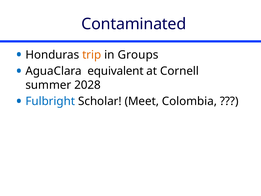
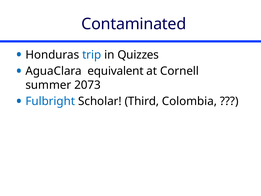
trip colour: orange -> blue (92, 55)
Groups: Groups -> Quizzes (138, 55)
2028: 2028 -> 2073 (87, 85)
Meet: Meet -> Third (142, 101)
